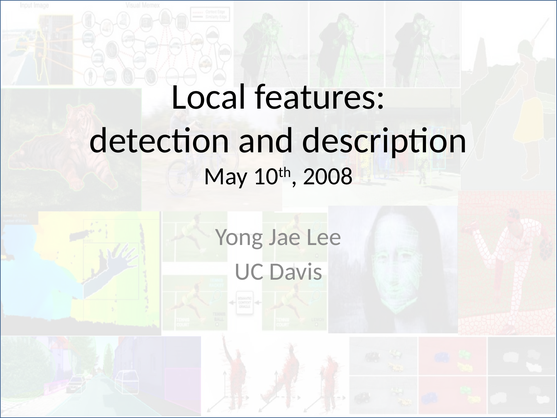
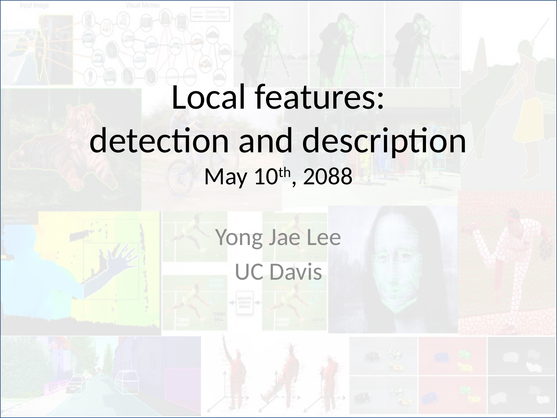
2008: 2008 -> 2088 (328, 176)
